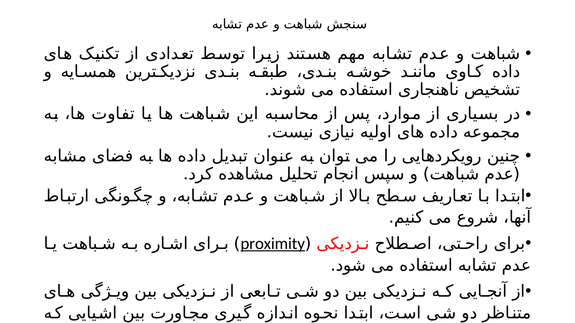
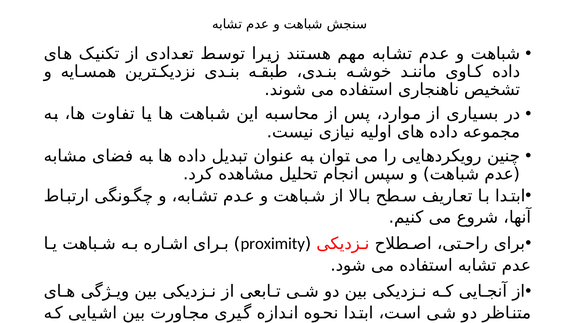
proximity underline: present -> none (273, 244)
